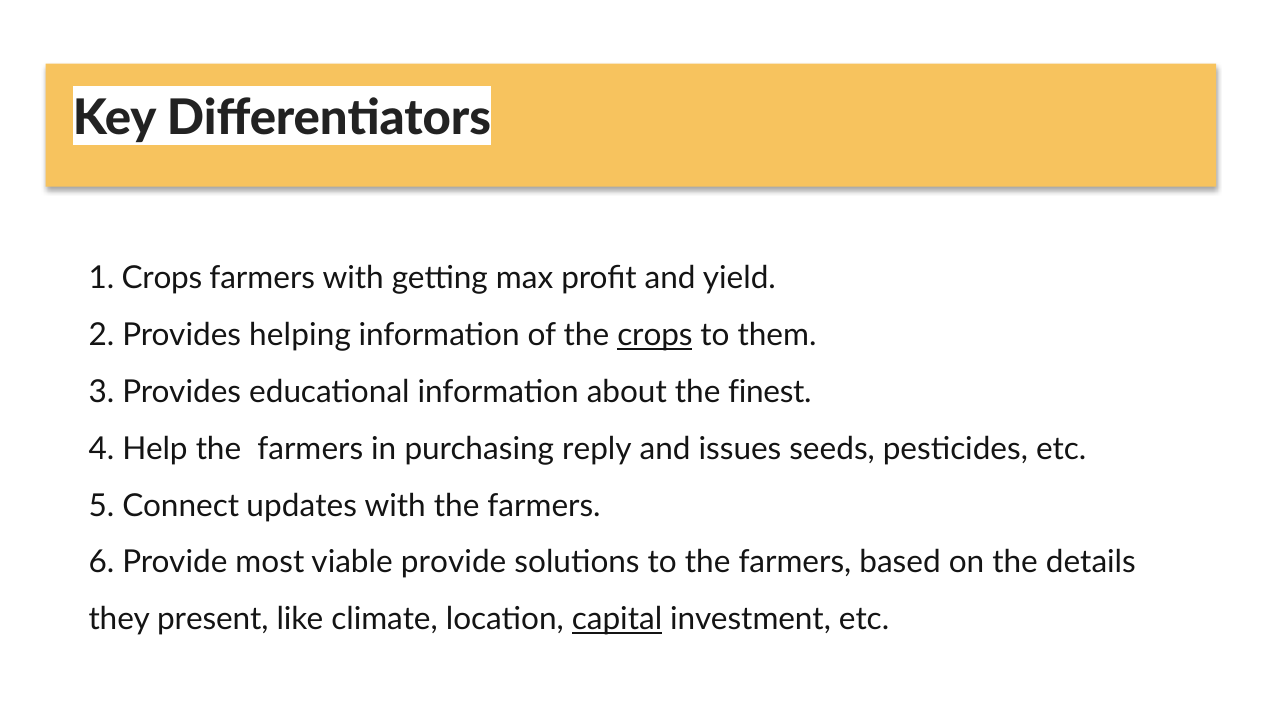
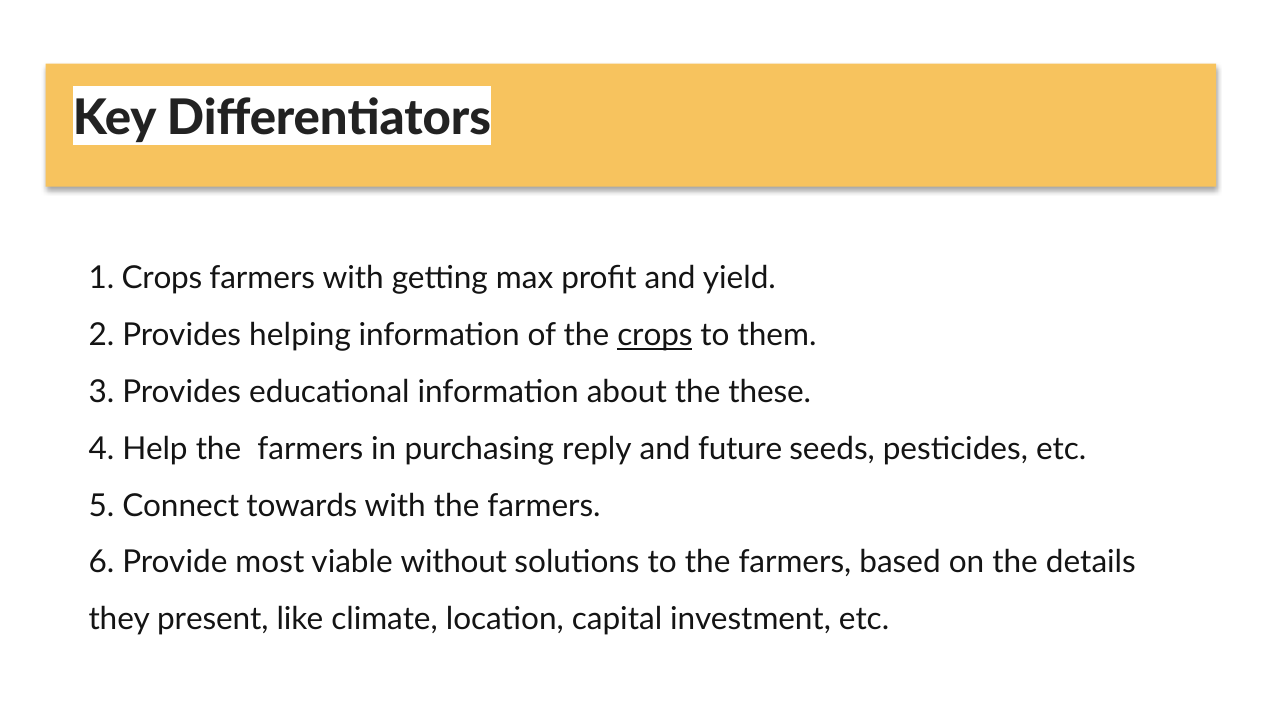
finest: finest -> these (770, 392)
issues: issues -> future (740, 449)
updates: updates -> towards (302, 506)
viable provide: provide -> without (454, 562)
capital underline: present -> none (617, 619)
